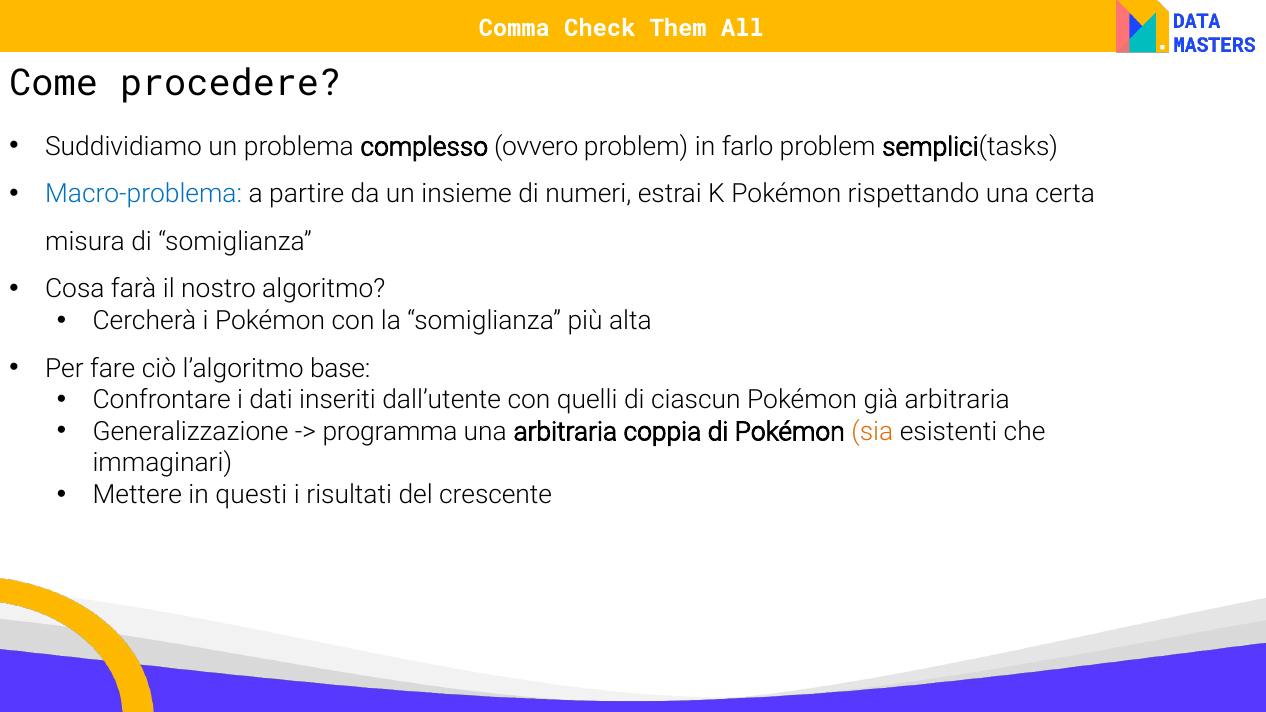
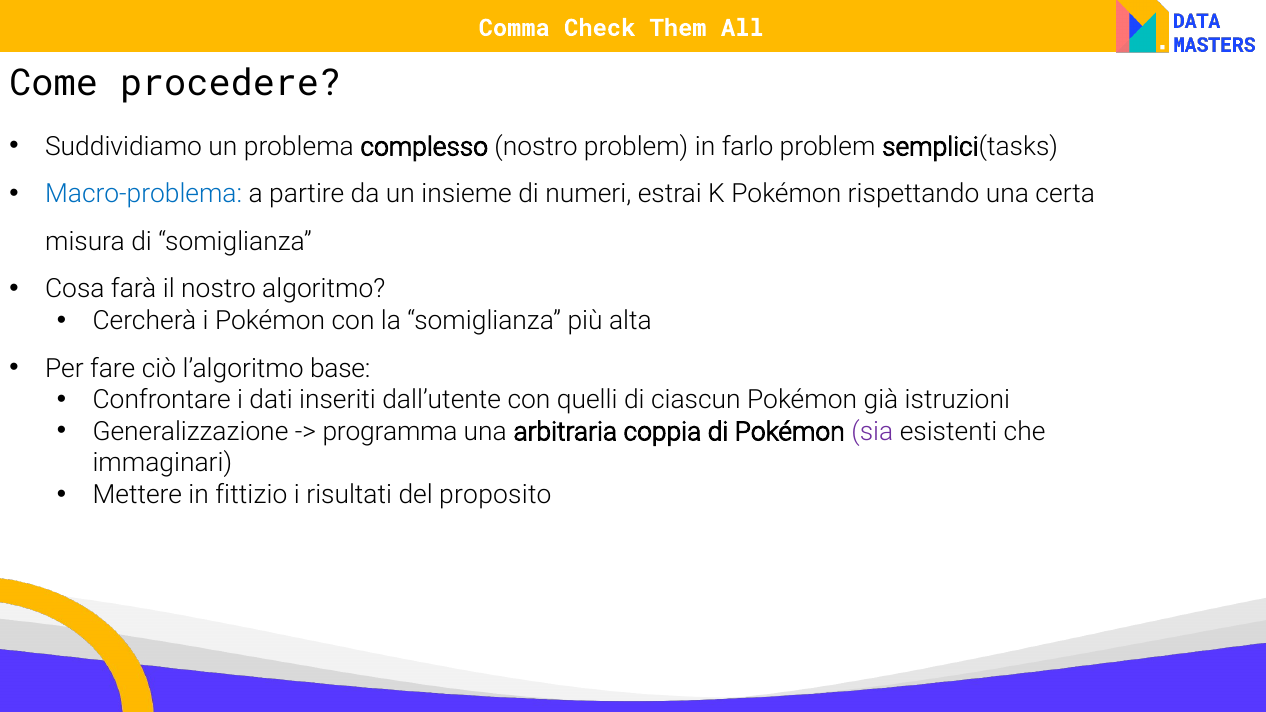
complesso ovvero: ovvero -> nostro (536, 147)
già arbitraria: arbitraria -> istruzioni (957, 400)
sia colour: orange -> purple (872, 432)
questi: questi -> fittizio (251, 495)
crescente: crescente -> proposito (495, 495)
